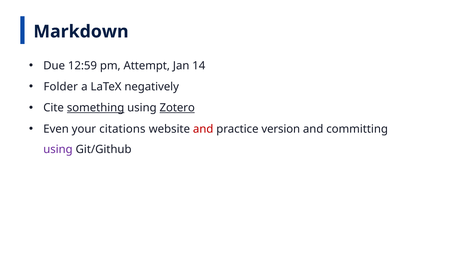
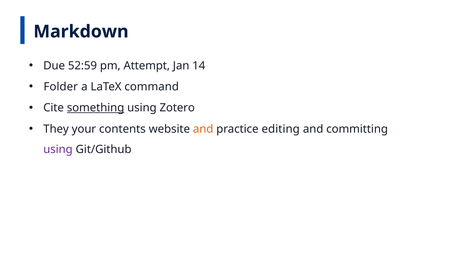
12:59: 12:59 -> 52:59 (82, 66)
negatively: negatively -> command (152, 87)
Zotero underline: present -> none (177, 108)
Even: Even -> They (56, 129)
citations: citations -> contents (122, 129)
and colour: red -> orange (203, 129)
version: version -> editing (281, 129)
